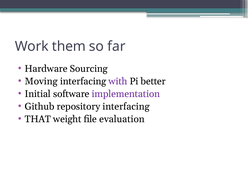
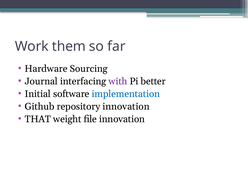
Moving: Moving -> Journal (41, 81)
implementation colour: purple -> blue (126, 94)
repository interfacing: interfacing -> innovation (126, 107)
file evaluation: evaluation -> innovation (122, 119)
